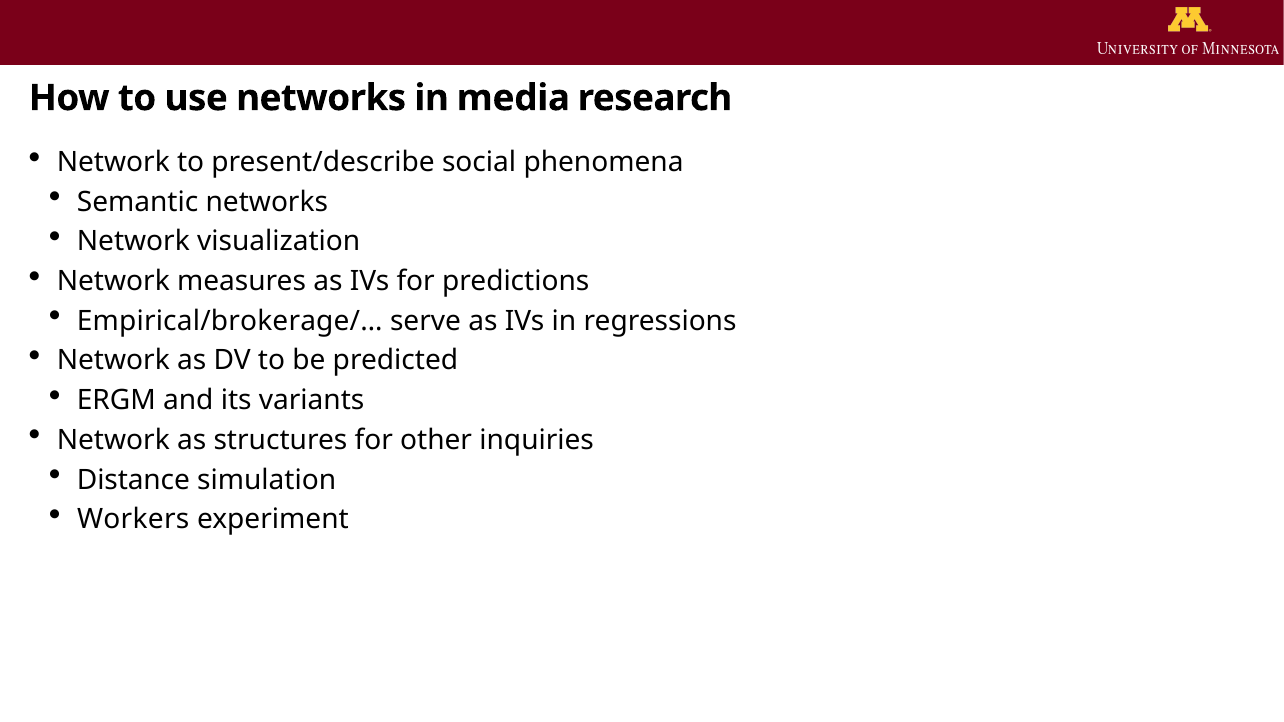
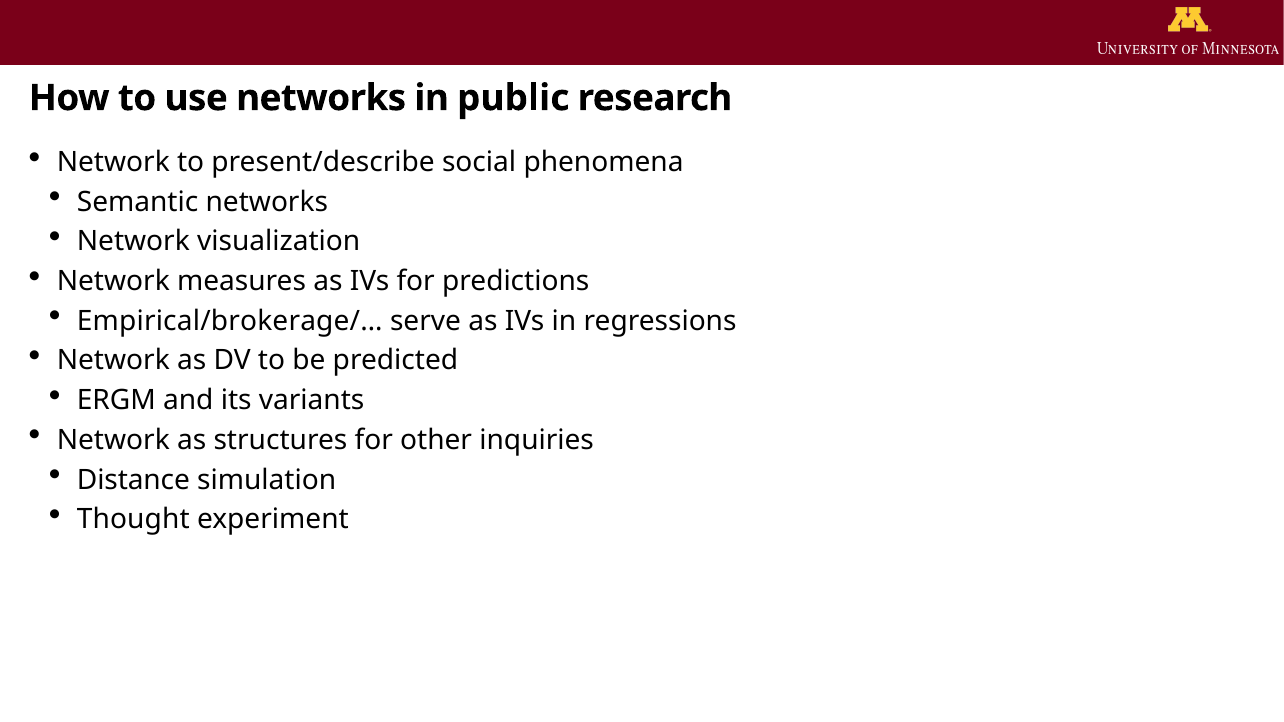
media: media -> public (513, 98)
Workers: Workers -> Thought (133, 520)
